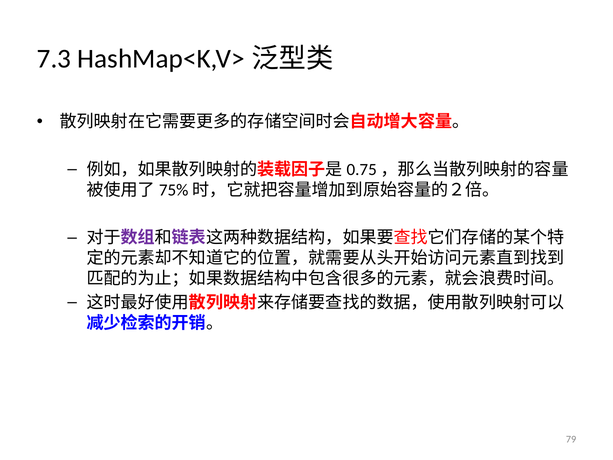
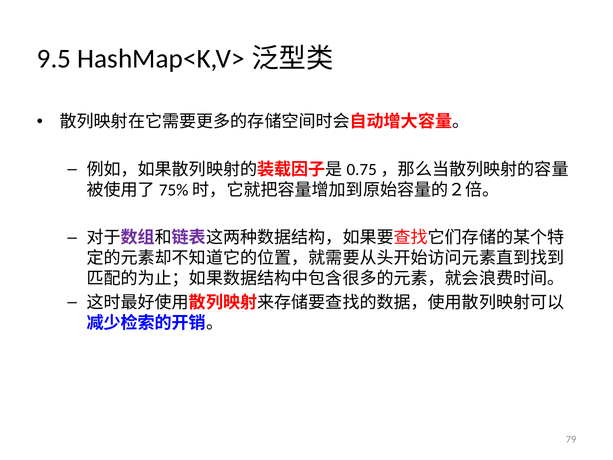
7.3: 7.3 -> 9.5 (54, 59)
